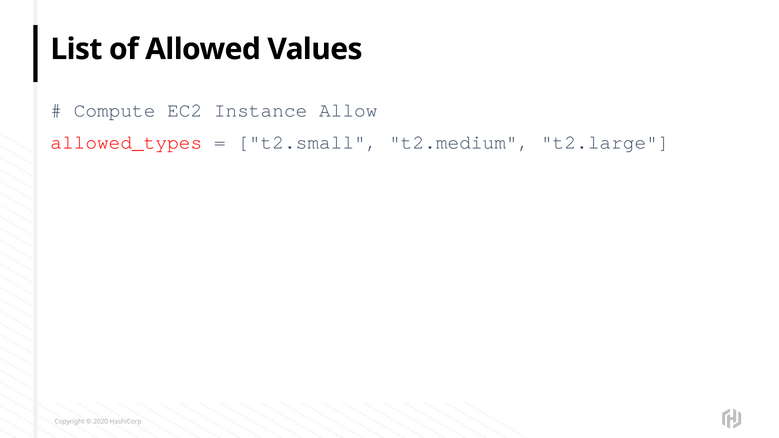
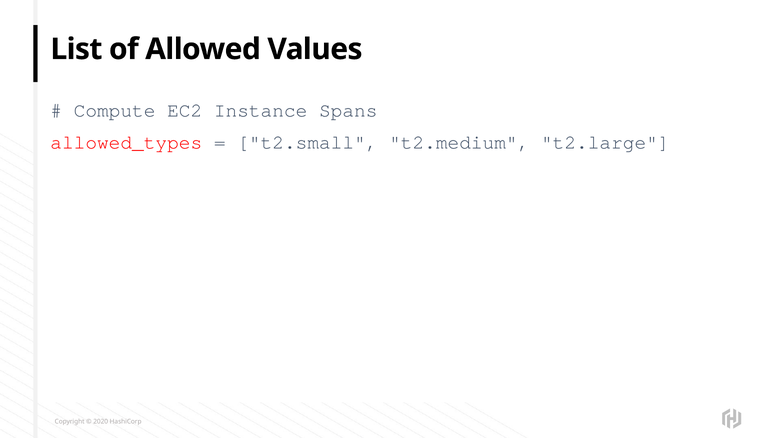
Allow: Allow -> Spans (348, 110)
